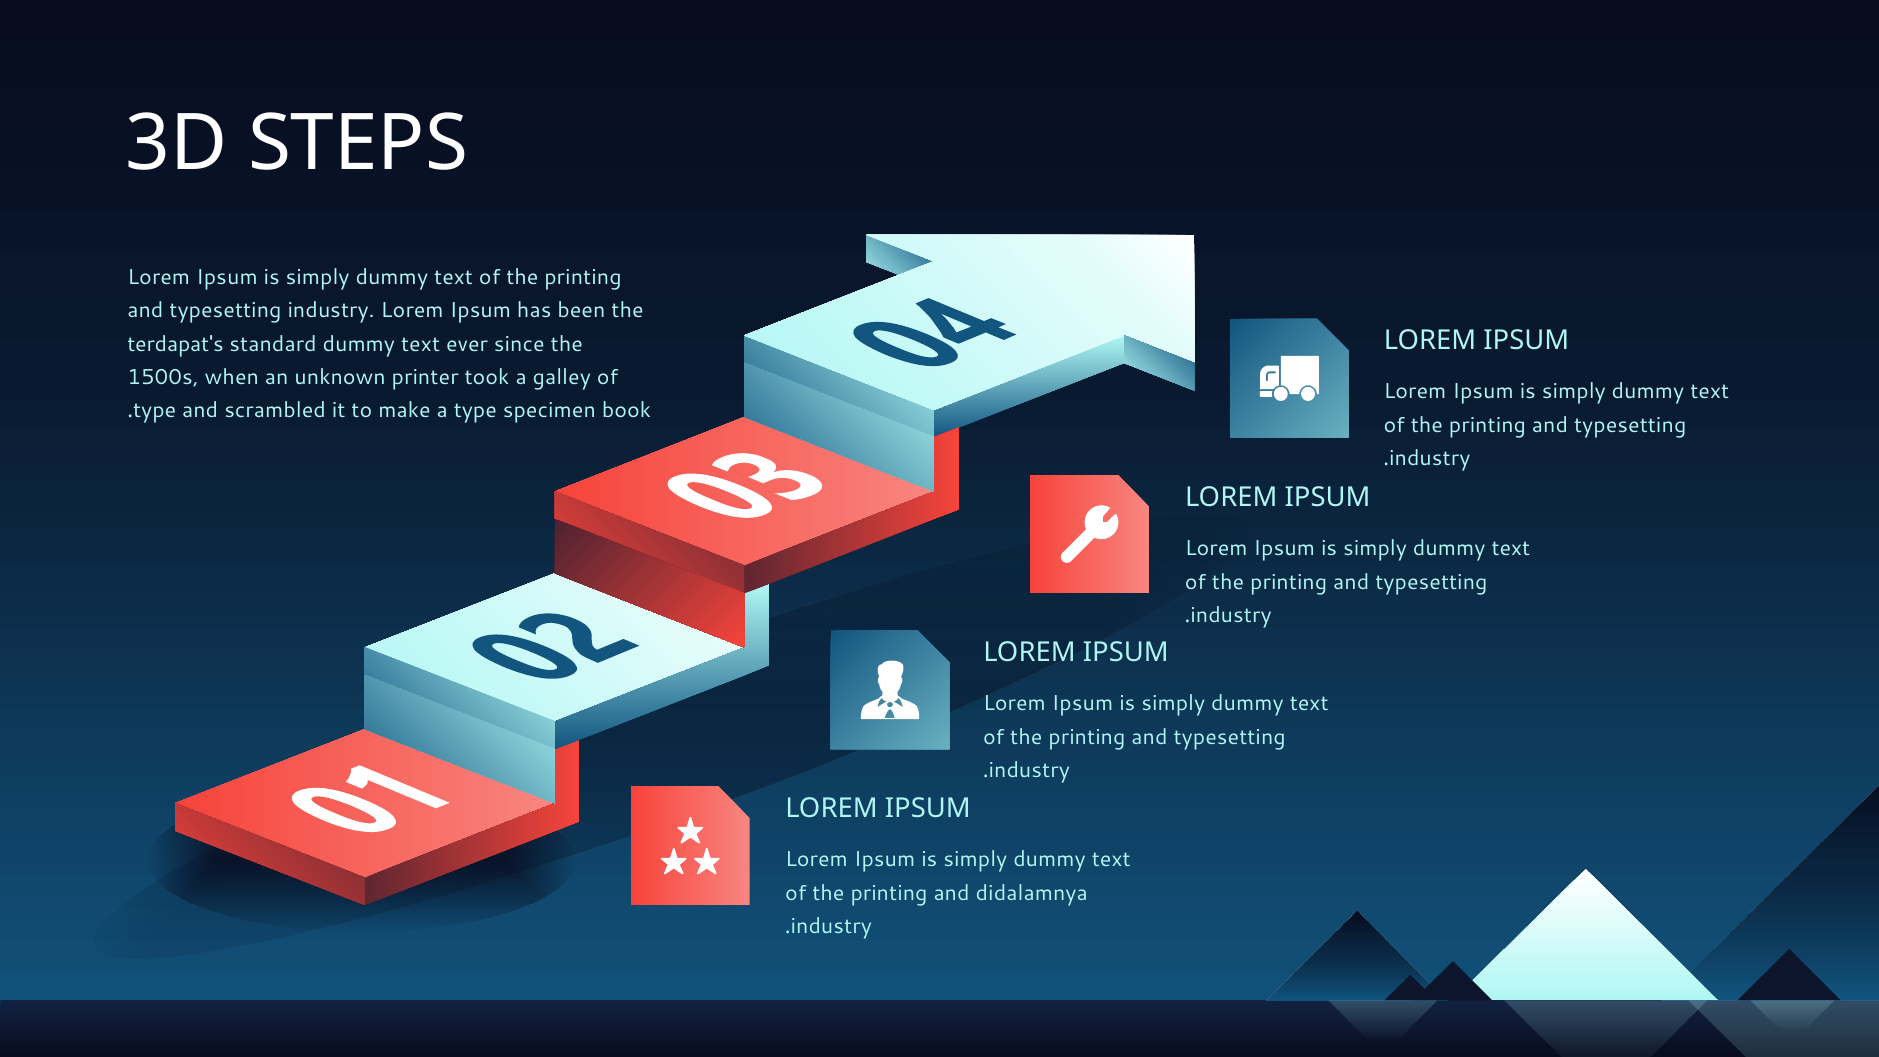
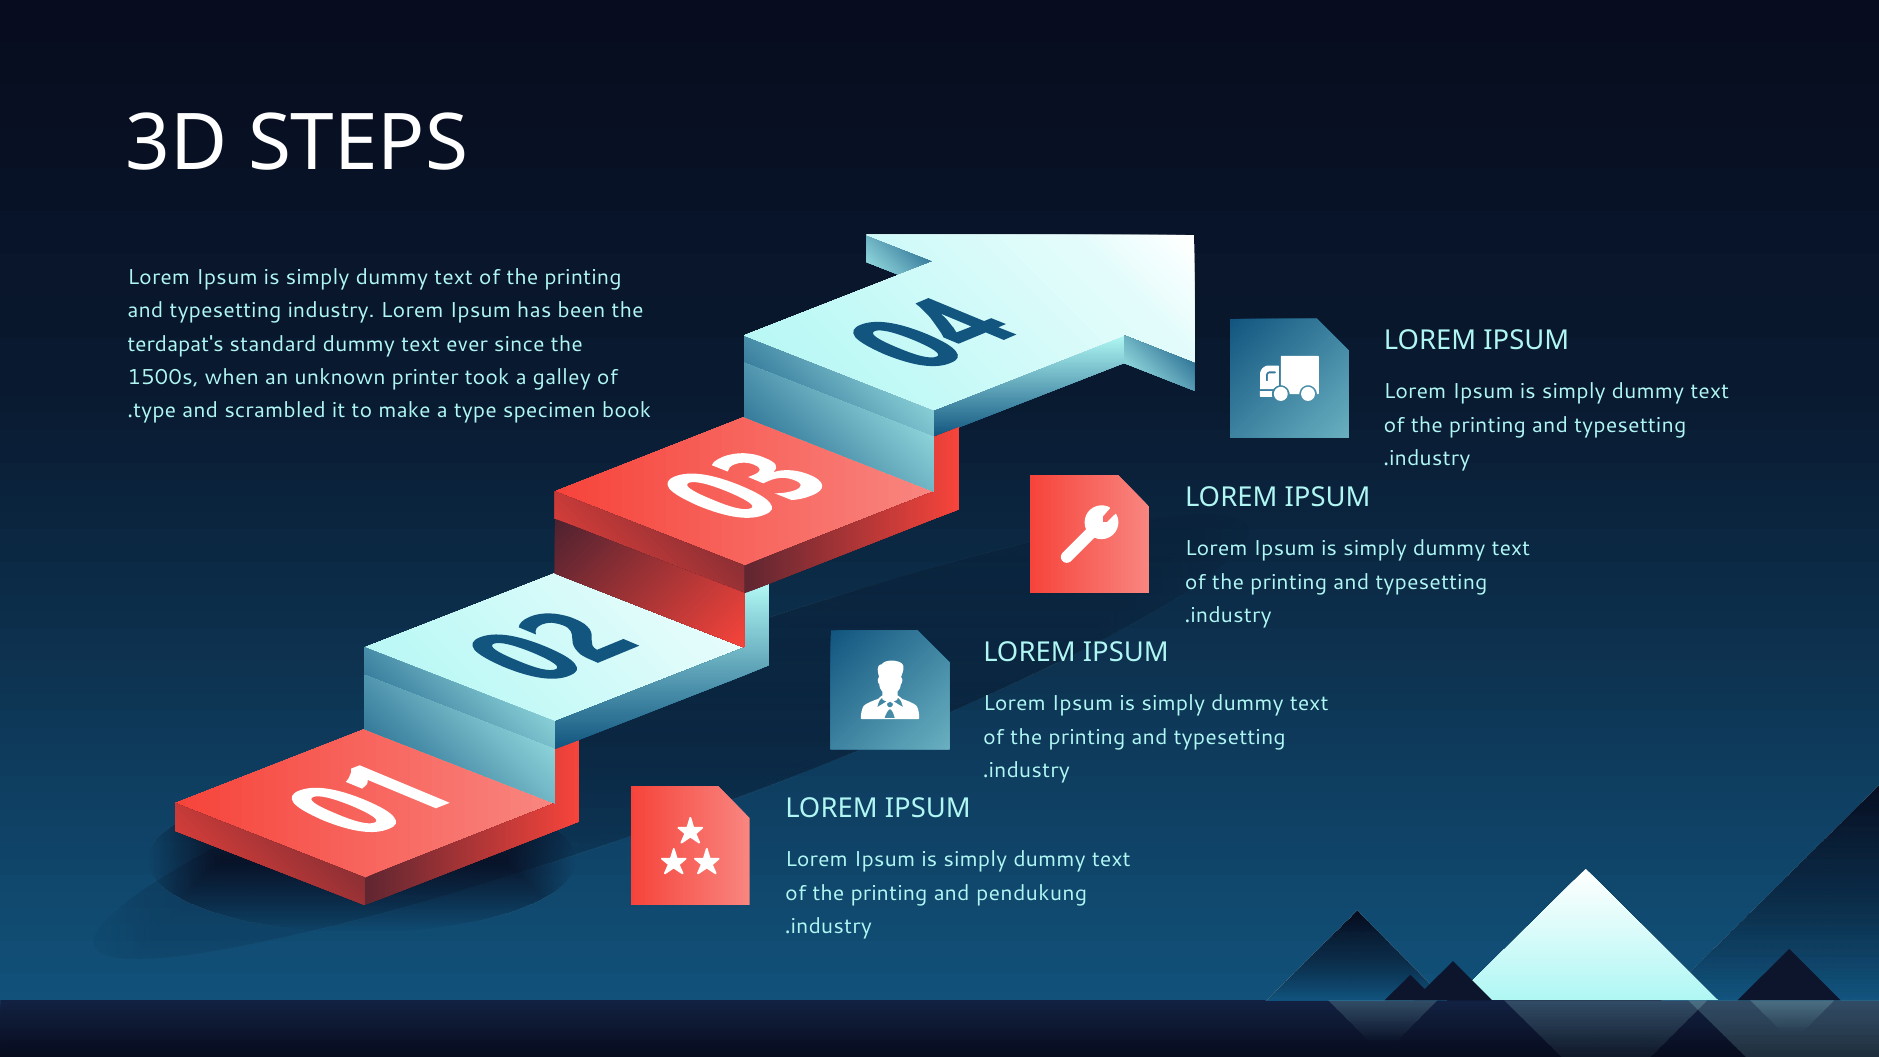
didalamnya: didalamnya -> pendukung (1032, 893)
